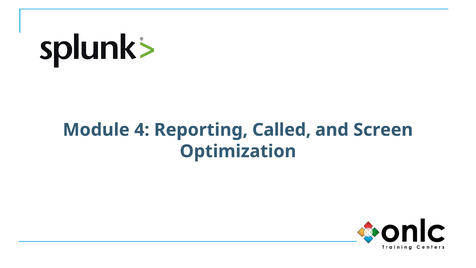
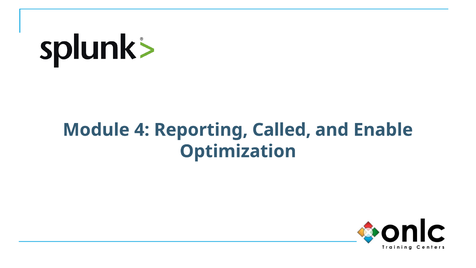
Screen: Screen -> Enable (383, 130)
